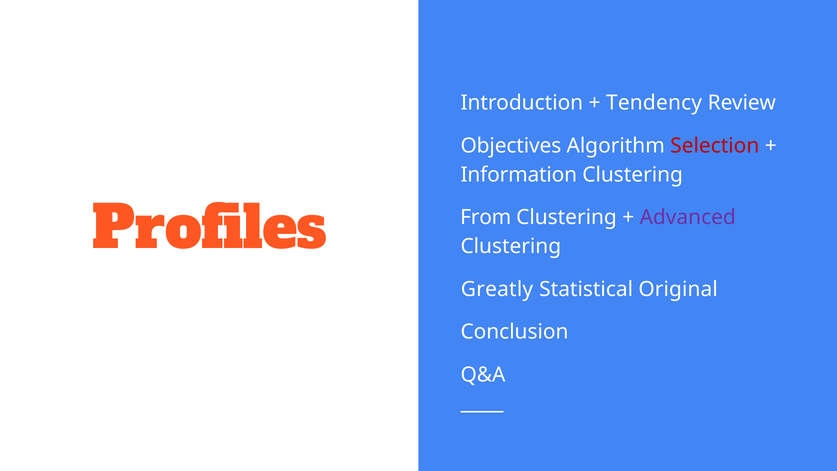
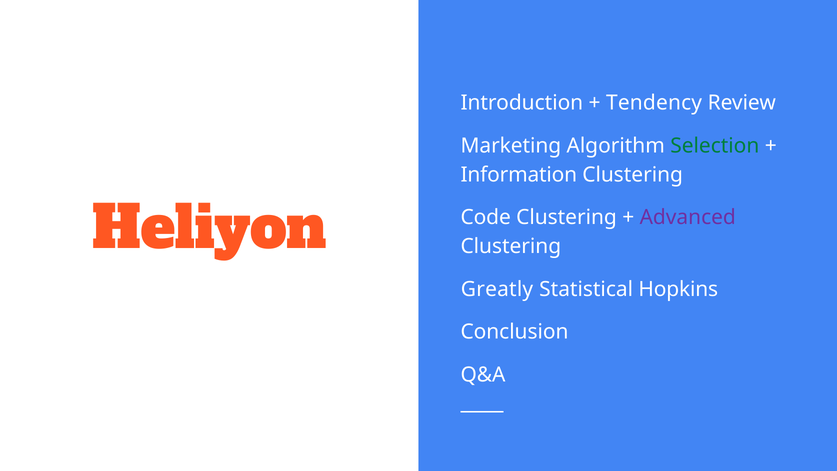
Objectives: Objectives -> Marketing (511, 146)
Selection colour: red -> green (715, 146)
Profiles: Profiles -> Heliyon (210, 229)
From: From -> Code (486, 217)
Original: Original -> Hopkins (678, 289)
